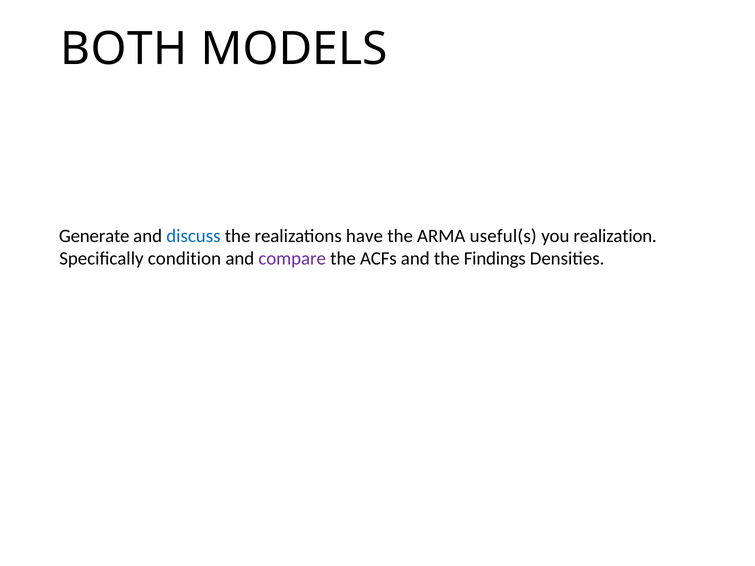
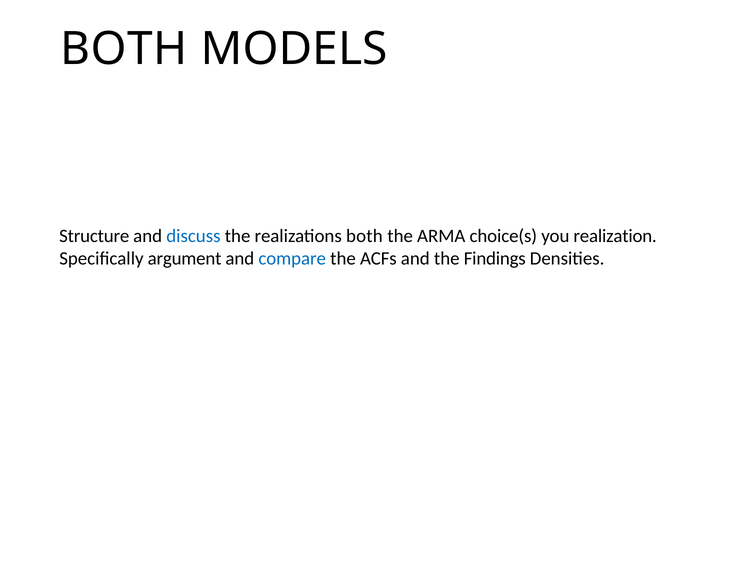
Generate: Generate -> Structure (94, 236)
realizations have: have -> both (364, 236)
useful(s: useful(s -> choice(s (503, 236)
condition: condition -> argument (185, 259)
compare colour: purple -> blue (292, 259)
